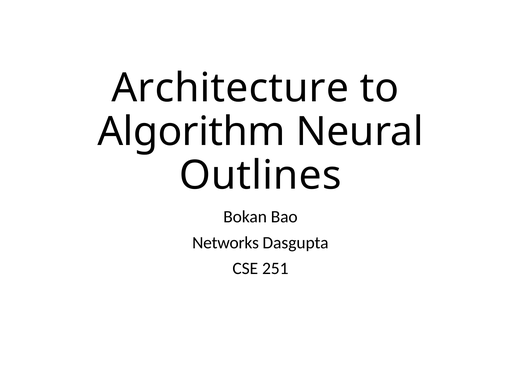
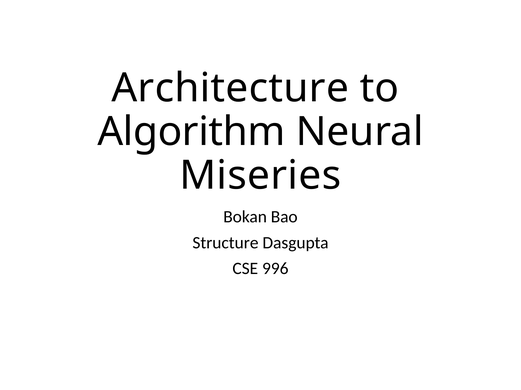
Outlines: Outlines -> Miseries (260, 176)
Networks: Networks -> Structure (225, 243)
251: 251 -> 996 (275, 269)
